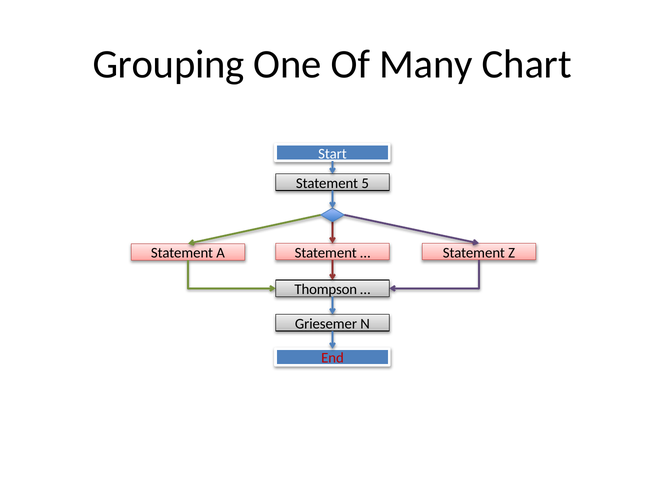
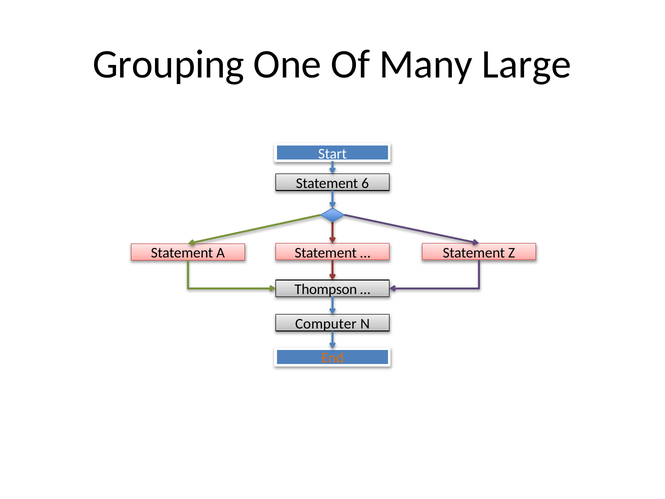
Chart: Chart -> Large (527, 64)
5: 5 -> 6 (365, 183)
Griesemer: Griesemer -> Computer (326, 324)
End colour: red -> orange (332, 358)
